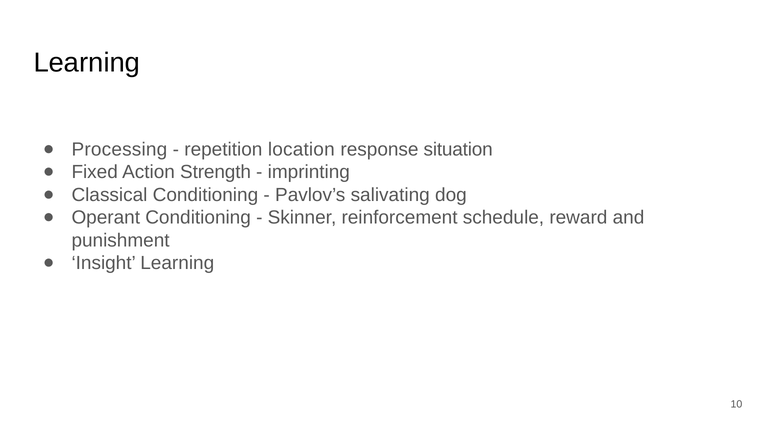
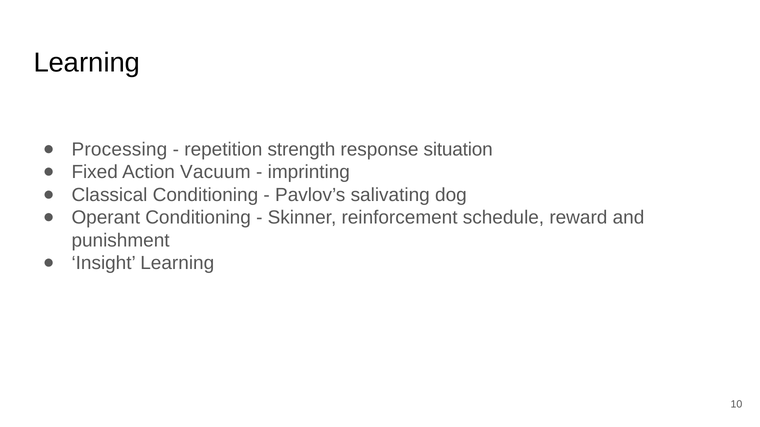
location: location -> strength (301, 149)
Strength: Strength -> Vacuum (215, 172)
